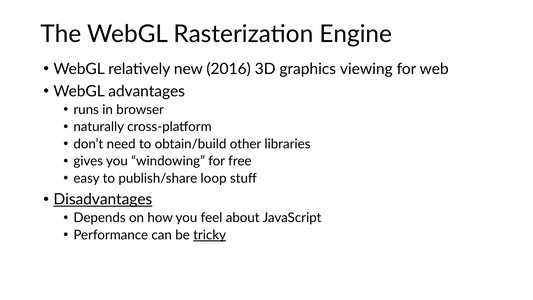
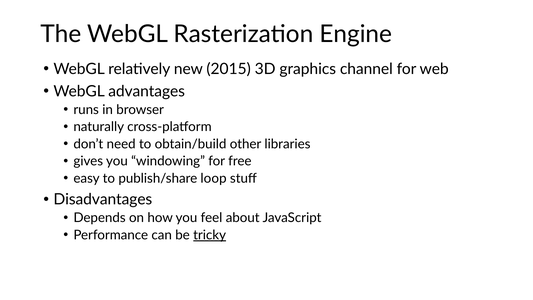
2016: 2016 -> 2015 (229, 69)
viewing: viewing -> channel (366, 69)
Disadvantages underline: present -> none (103, 199)
